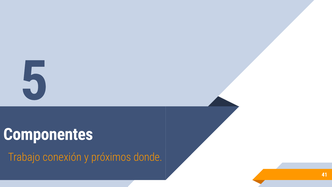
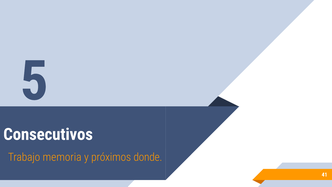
Componentes: Componentes -> Consecutivos (48, 134)
conexión: conexión -> memoria (62, 157)
